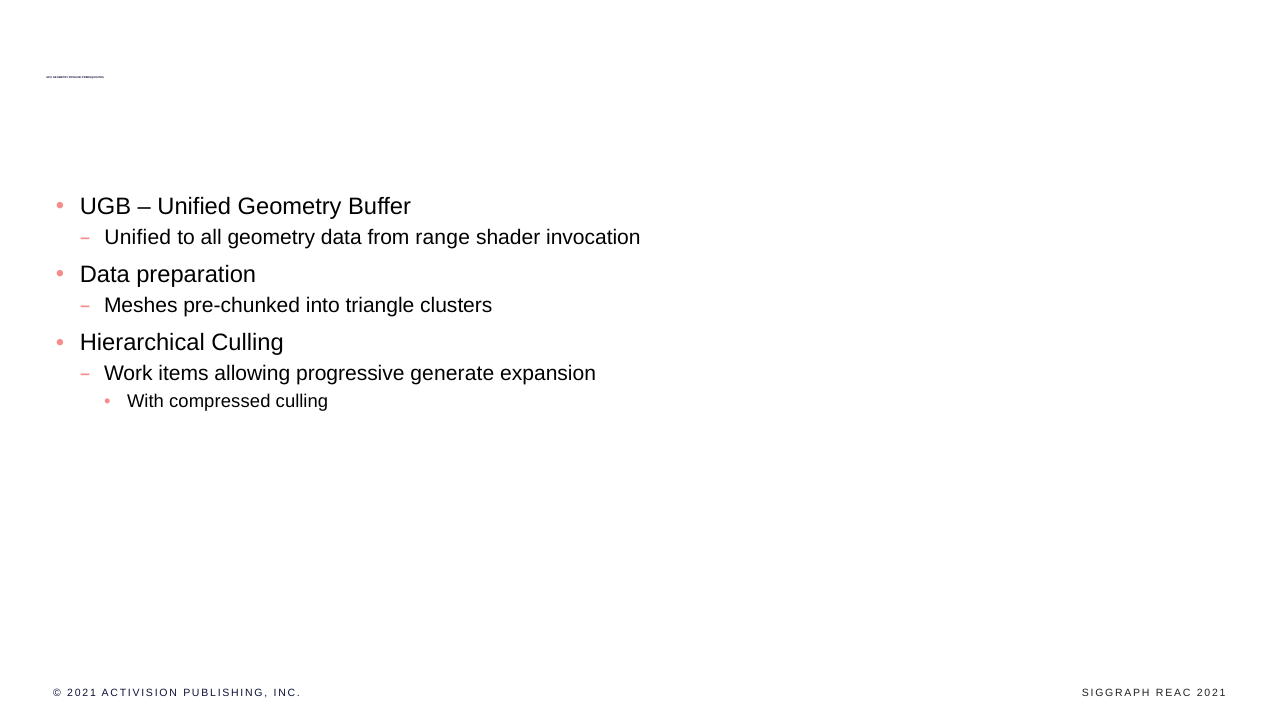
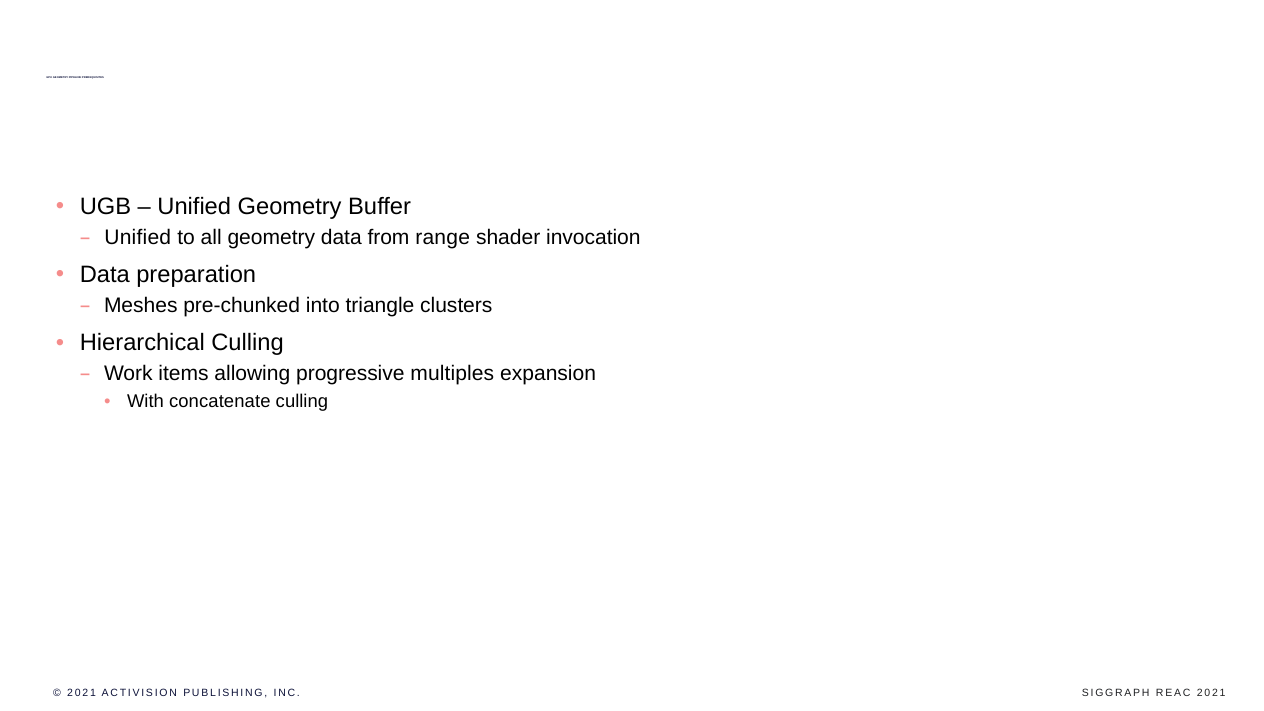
generate: generate -> multiples (452, 374)
compressed: compressed -> concatenate (220, 402)
